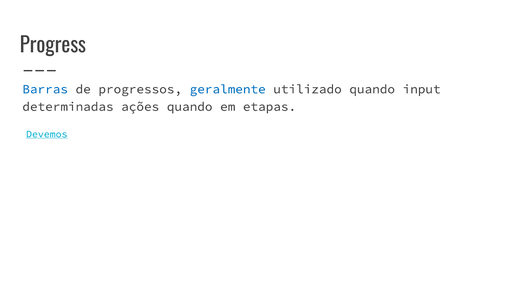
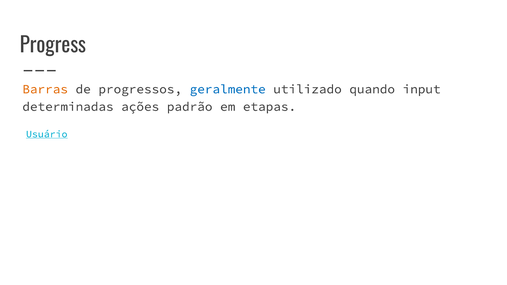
Barras colour: blue -> orange (45, 89)
ações quando: quando -> padrão (190, 107)
Devemos: Devemos -> Usuário (47, 134)
